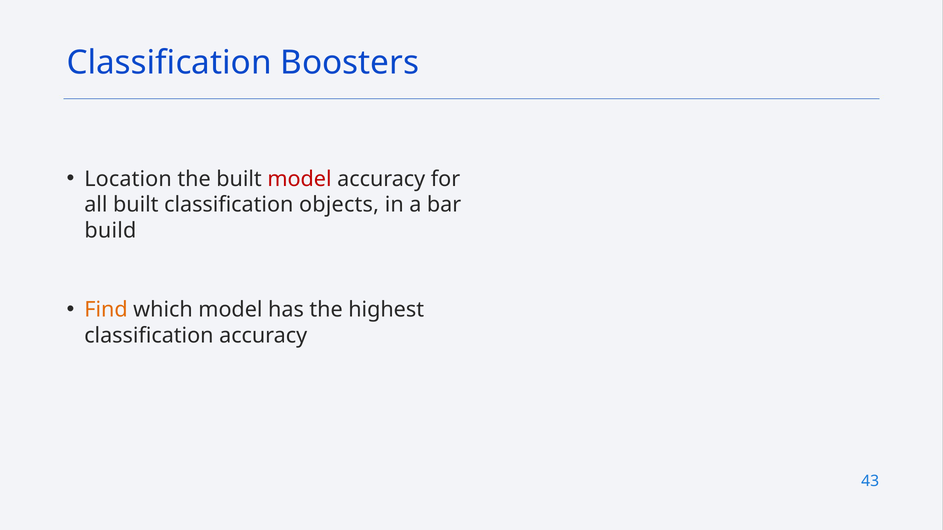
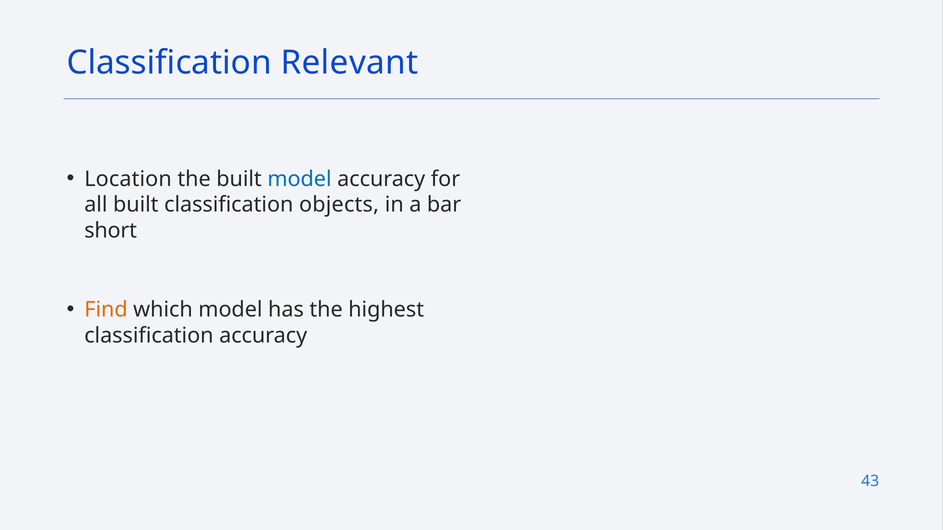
Boosters: Boosters -> Relevant (350, 63)
model colour: red -> blue (300, 179)
build: build -> short (111, 231)
